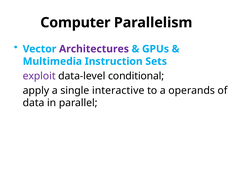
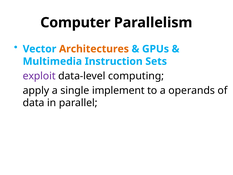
Architectures colour: purple -> orange (94, 49)
conditional: conditional -> computing (136, 76)
interactive: interactive -> implement (118, 90)
